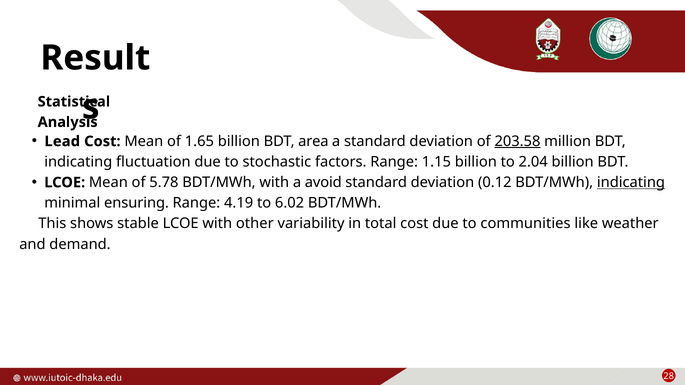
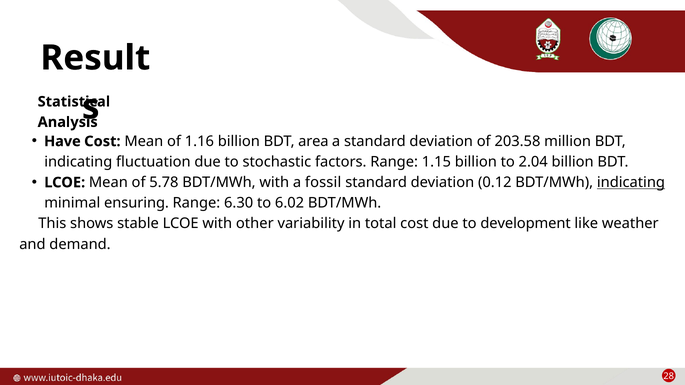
Lead: Lead -> Have (62, 141)
1.65: 1.65 -> 1.16 (199, 141)
203.58 underline: present -> none (517, 141)
avoid: avoid -> fossil (323, 183)
4.19: 4.19 -> 6.30 (239, 203)
communities: communities -> development (526, 224)
